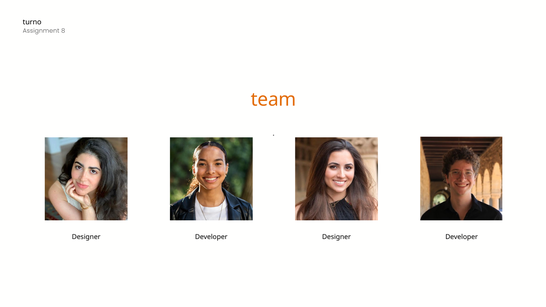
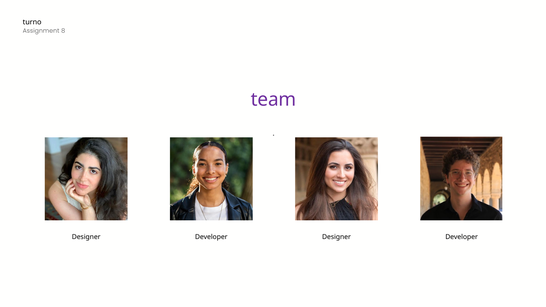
team colour: orange -> purple (274, 100)
